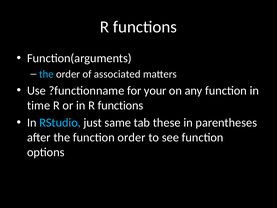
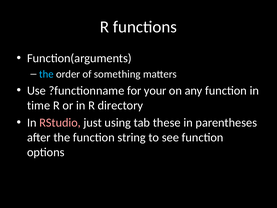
associated: associated -> something (117, 74)
in R functions: functions -> directory (120, 105)
RStudio colour: light blue -> pink (60, 122)
same: same -> using (118, 122)
function order: order -> string (132, 137)
